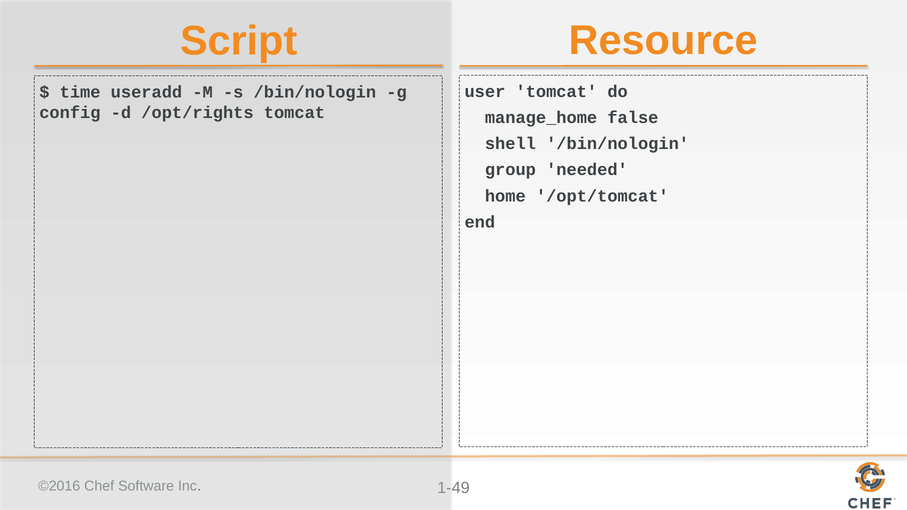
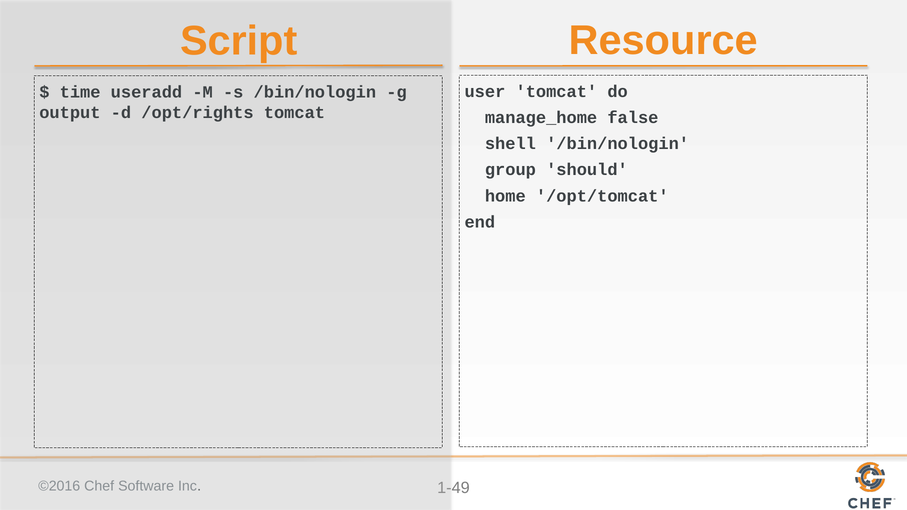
config: config -> output (70, 113)
needed: needed -> should (587, 170)
